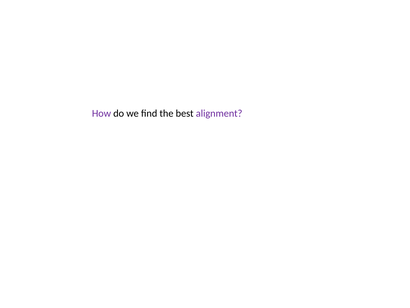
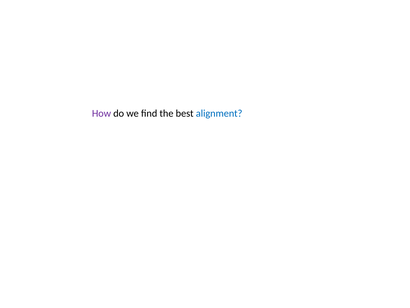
alignment colour: purple -> blue (219, 113)
